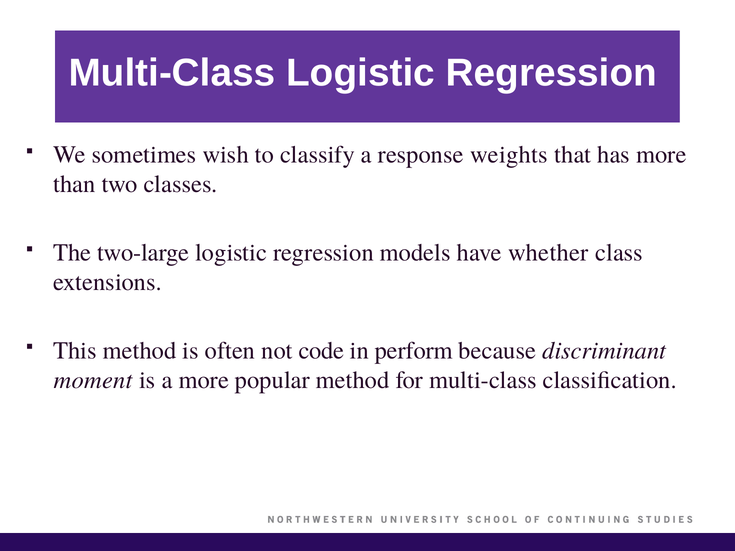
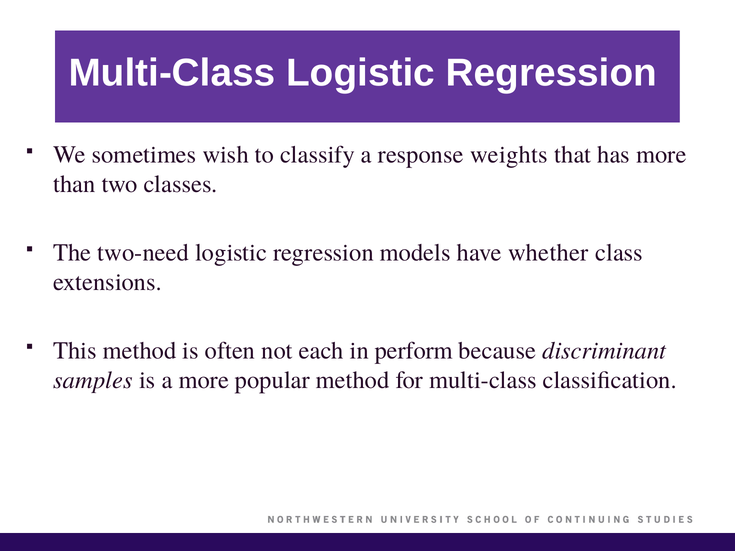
two-large: two-large -> two-need (143, 253)
code: code -> each (321, 351)
moment: moment -> samples (93, 380)
